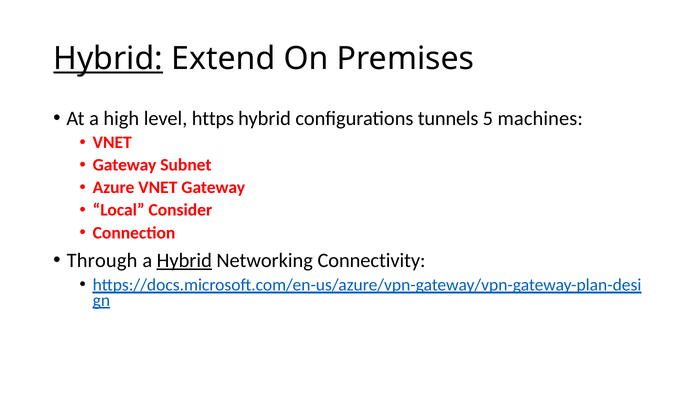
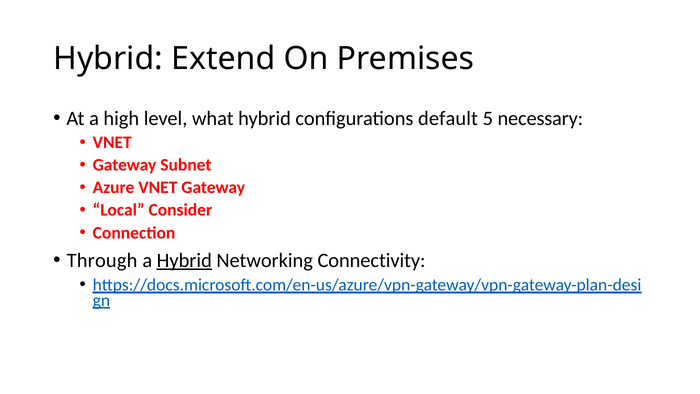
Hybrid underline: present -> none (108, 59)
https: https -> what (213, 118)
tunnels: tunnels -> default (448, 118)
machines: machines -> necessary (540, 118)
